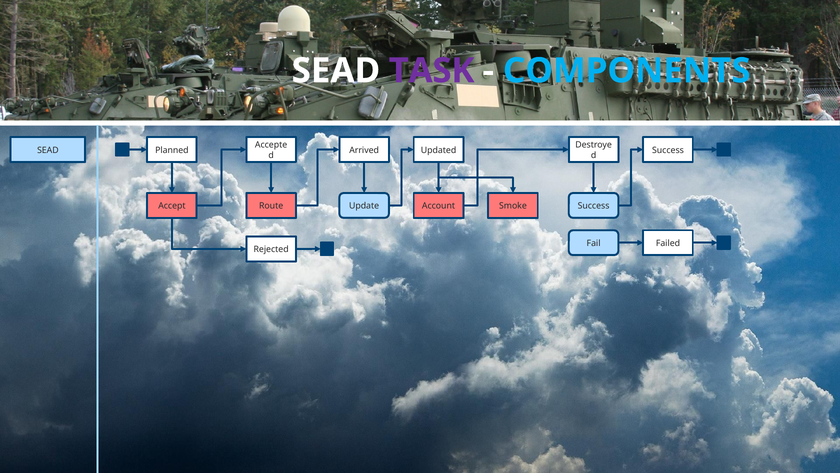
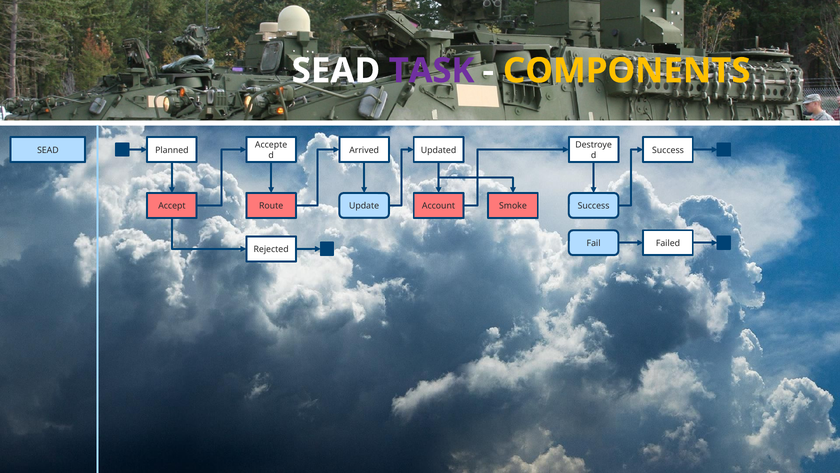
COMPONENTS colour: light blue -> yellow (627, 71)
